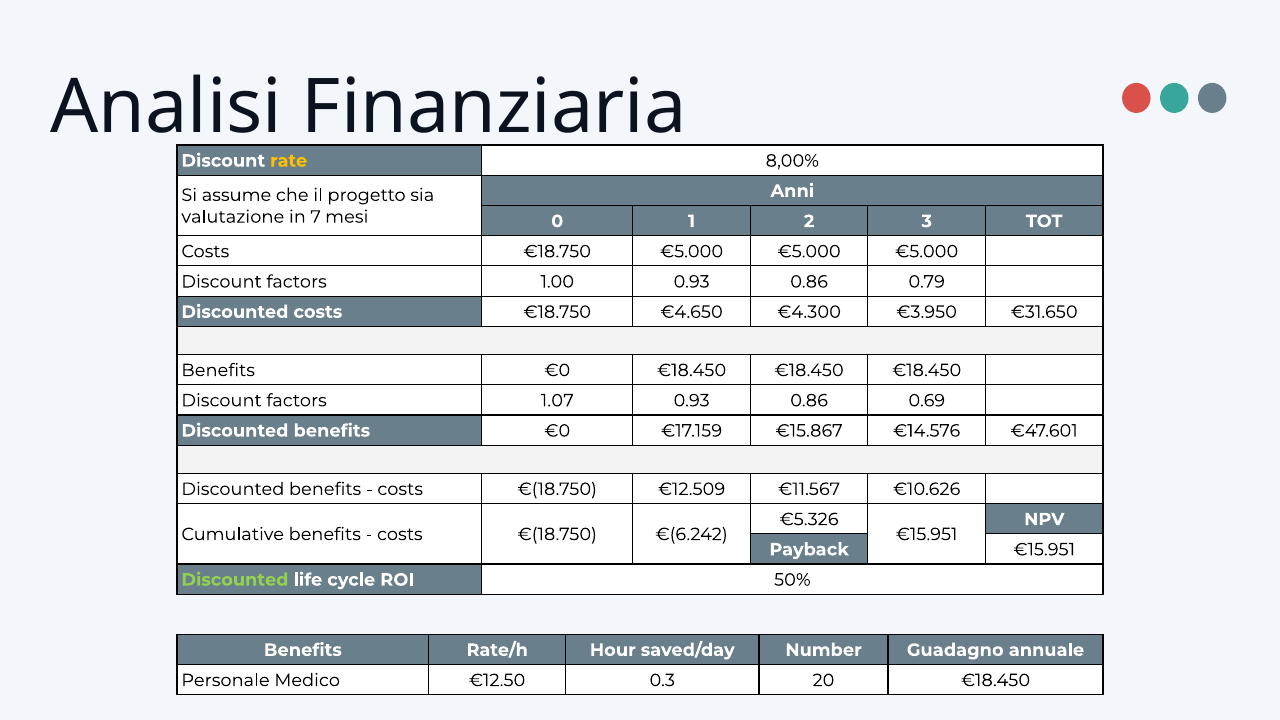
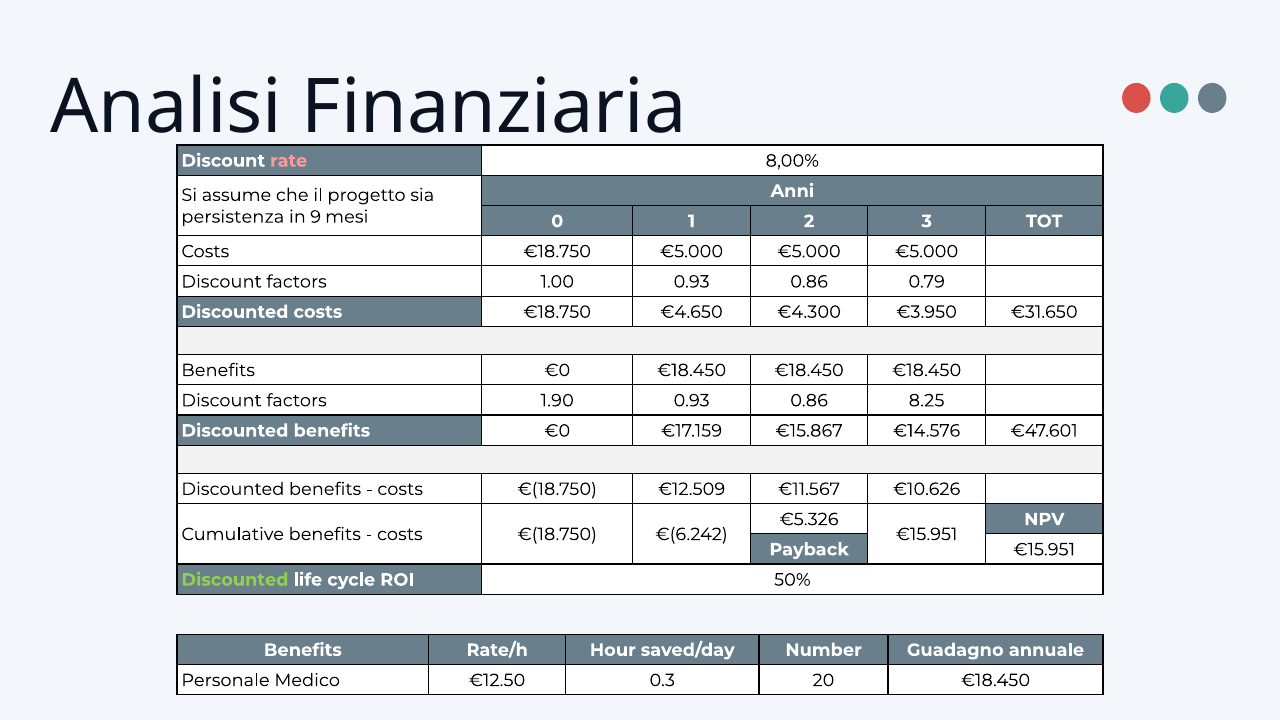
rate colour: yellow -> pink (289, 161)
valutazione: valutazione -> persistenza (233, 217)
7: 7 -> 9 (316, 217)
1.07: 1.07 -> 1.90 (557, 401)
0.69: 0.69 -> 8.25 (927, 401)
